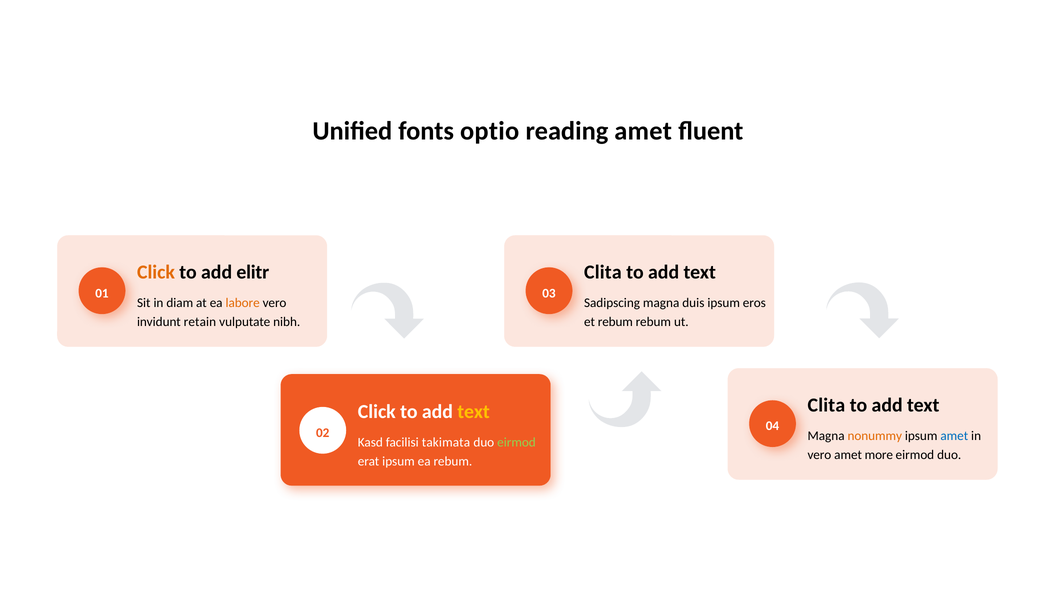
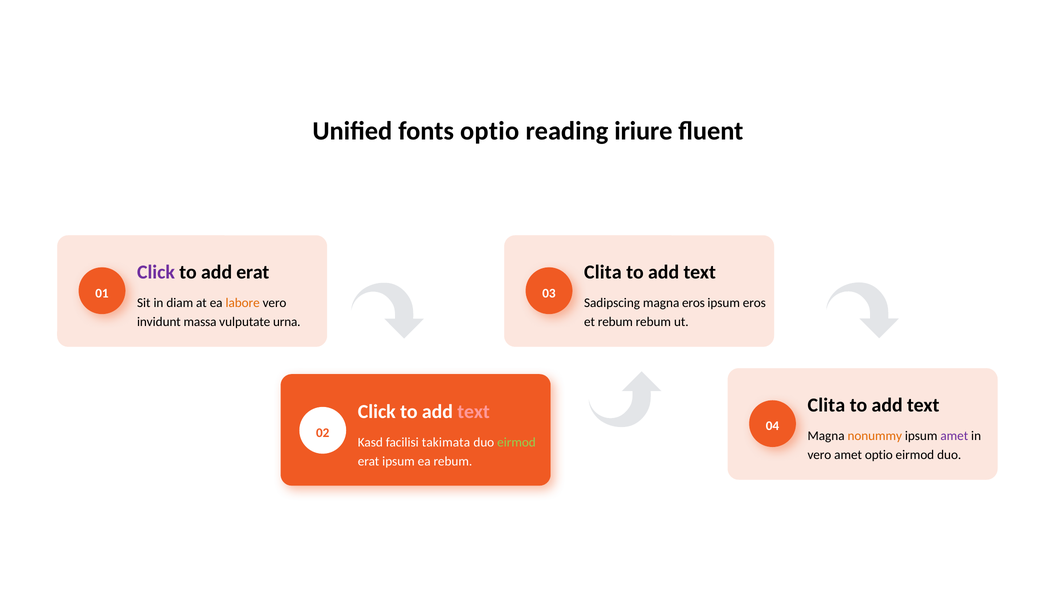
reading amet: amet -> iriure (643, 131)
Click colour: orange -> purple (156, 272)
add elitr: elitr -> erat (253, 272)
magna duis: duis -> eros (693, 303)
retain: retain -> massa (200, 322)
nibh: nibh -> urna (287, 322)
text colour: yellow -> pink (474, 412)
amet colour: blue -> purple (954, 436)
amet more: more -> optio (879, 455)
